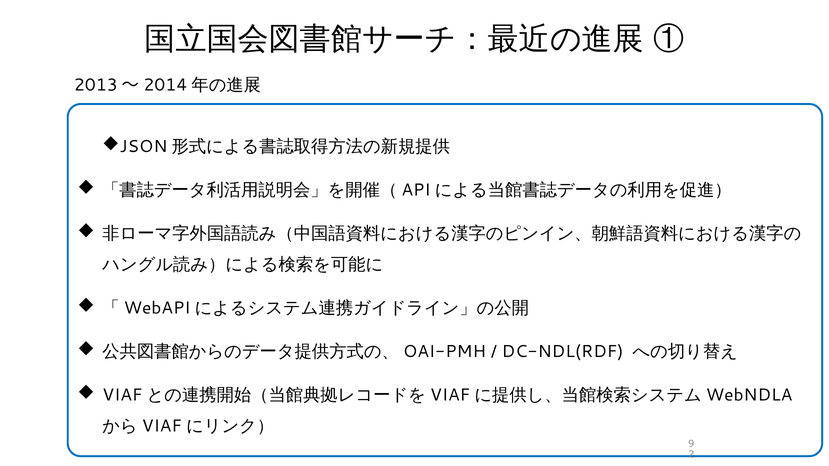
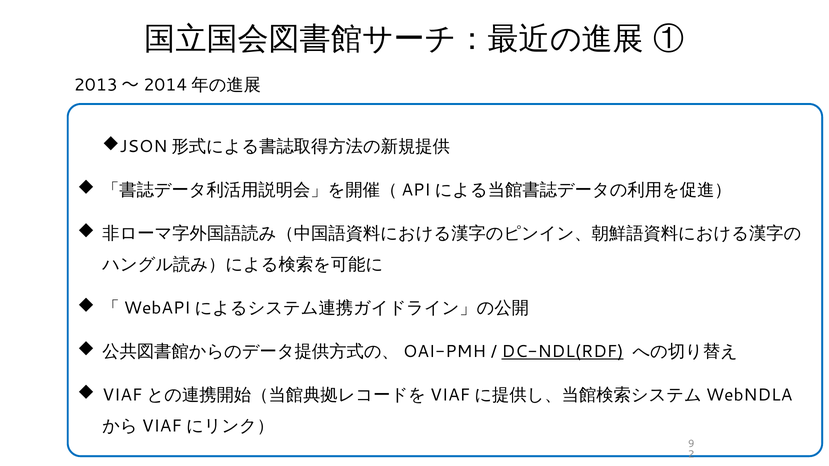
DC-NDL(RDF underline: none -> present (563, 352)
